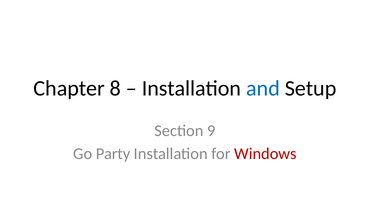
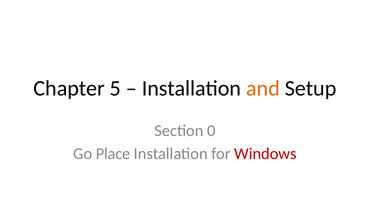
8: 8 -> 5 (115, 88)
and colour: blue -> orange (263, 88)
9: 9 -> 0 (211, 131)
Party: Party -> Place (113, 154)
